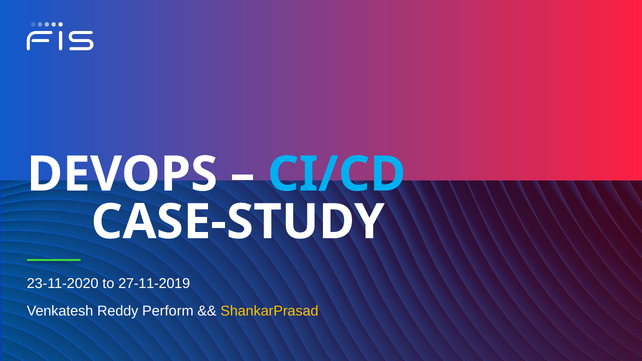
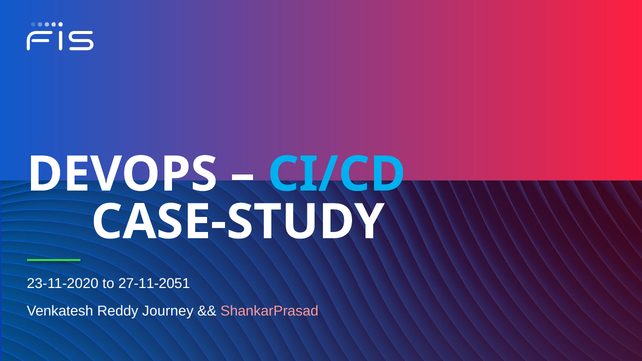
27-11-2019: 27-11-2019 -> 27-11-2051 (154, 283)
Perform: Perform -> Journey (168, 311)
ShankarPrasad colour: yellow -> pink (269, 311)
